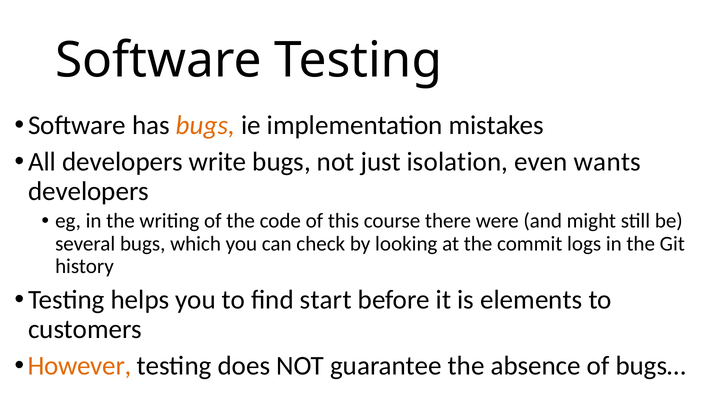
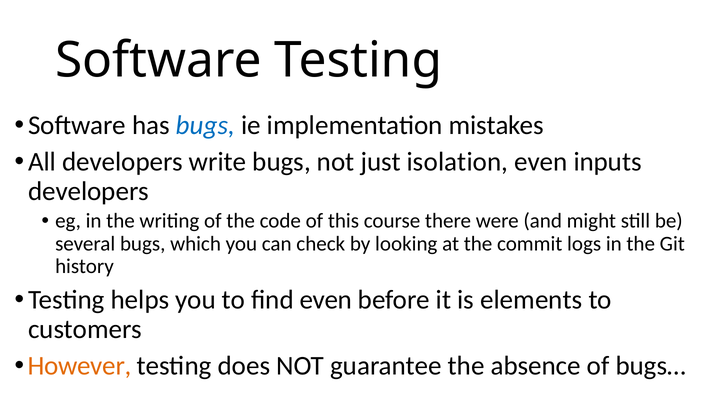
bugs colour: orange -> blue (205, 125)
wants: wants -> inputs (608, 162)
find start: start -> even (326, 300)
